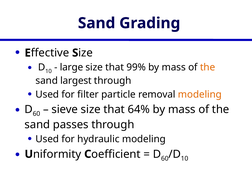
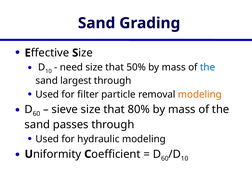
large: large -> need (71, 67)
99%: 99% -> 50% (136, 67)
the colour: orange -> blue (208, 67)
64%: 64% -> 80% (139, 109)
